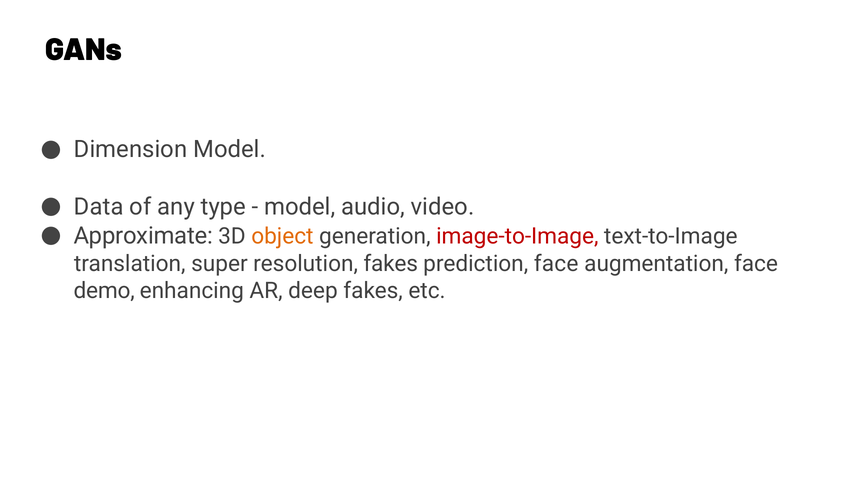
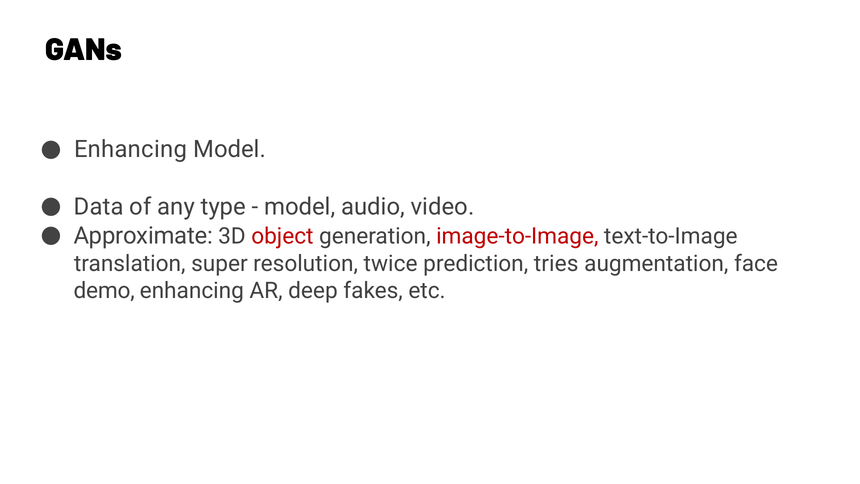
Dimension: Dimension -> Enhancing (130, 150)
object colour: orange -> red (282, 236)
resolution fakes: fakes -> twice (391, 263)
prediction face: face -> tries (556, 263)
